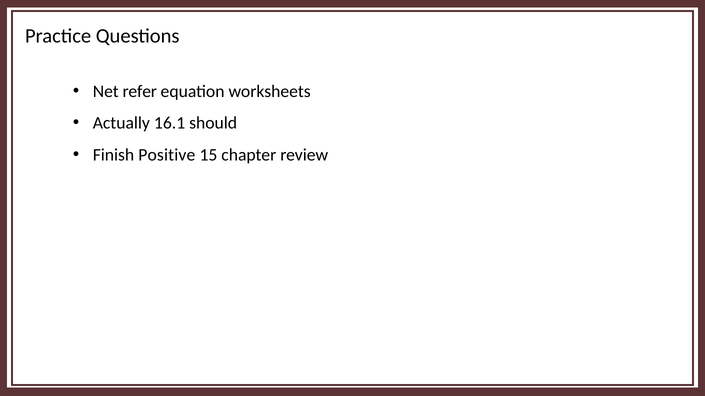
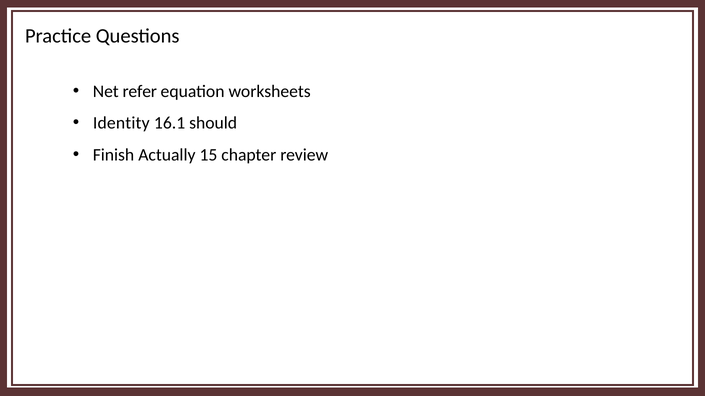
Actually: Actually -> Identity (121, 123)
Positive: Positive -> Actually (167, 155)
